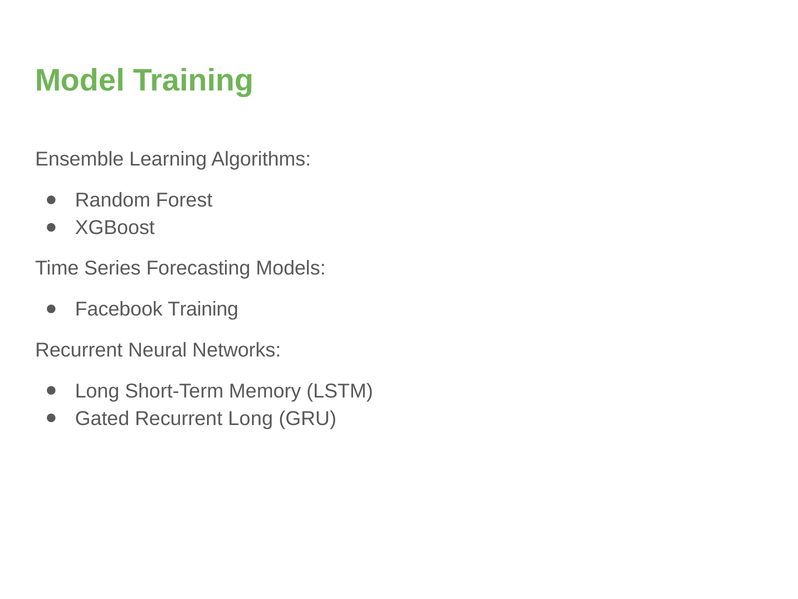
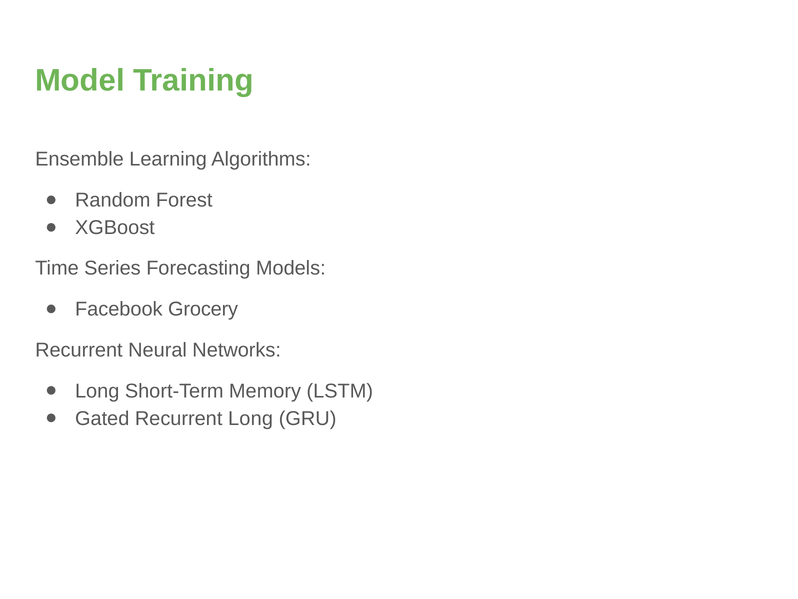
Facebook Training: Training -> Grocery (203, 309)
